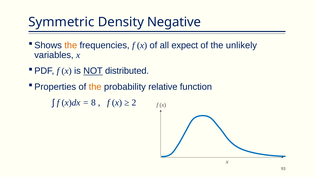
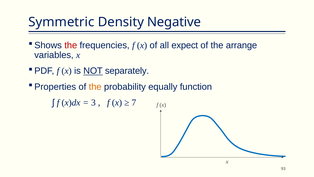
the colour: orange -> red (71, 45)
unlikely: unlikely -> arrange (241, 45)
distributed: distributed -> separately (127, 71)
relative: relative -> equally (163, 87)
8: 8 -> 3 (93, 103)
2: 2 -> 7 (134, 103)
